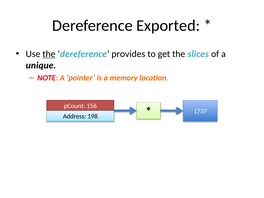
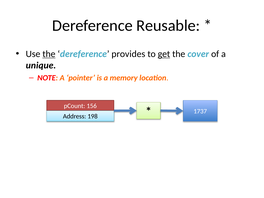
Exported: Exported -> Reusable (168, 26)
get underline: none -> present (164, 54)
slices: slices -> cover (198, 54)
